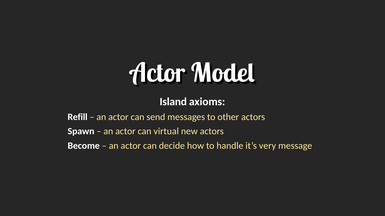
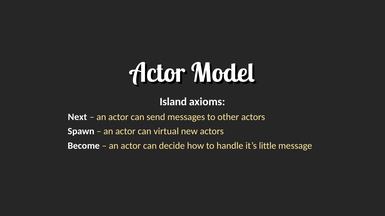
Refill: Refill -> Next (77, 117)
very: very -> little (268, 146)
